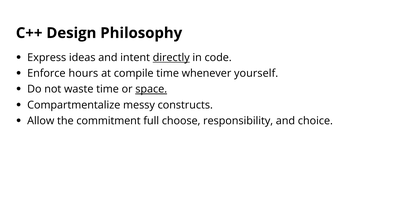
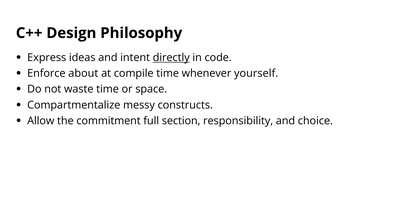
hours: hours -> about (83, 73)
space underline: present -> none (151, 89)
choose: choose -> section (181, 121)
